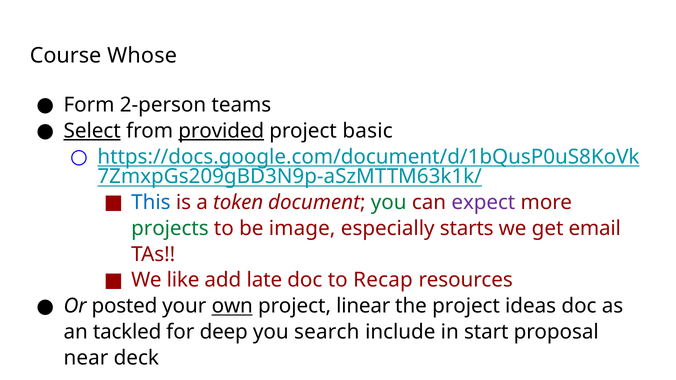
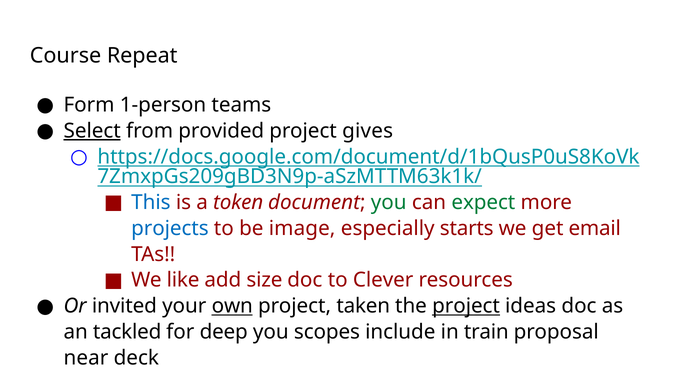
Whose: Whose -> Repeat (142, 56)
2-person: 2-person -> 1-person (163, 105)
provided underline: present -> none (221, 131)
basic: basic -> gives (368, 131)
expect colour: purple -> green (483, 203)
projects colour: green -> blue (170, 228)
late: late -> size (264, 280)
Recap: Recap -> Clever (383, 280)
posted: posted -> invited (124, 306)
linear: linear -> taken (363, 306)
project underline: none -> present (466, 306)
search: search -> scopes (327, 332)
start: start -> train (486, 332)
